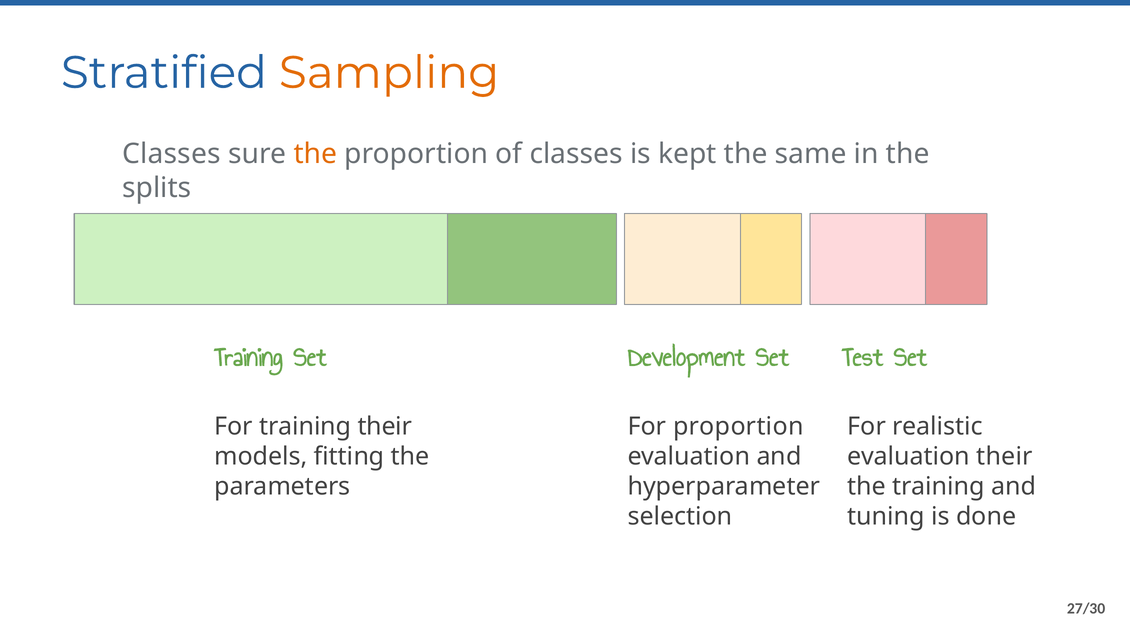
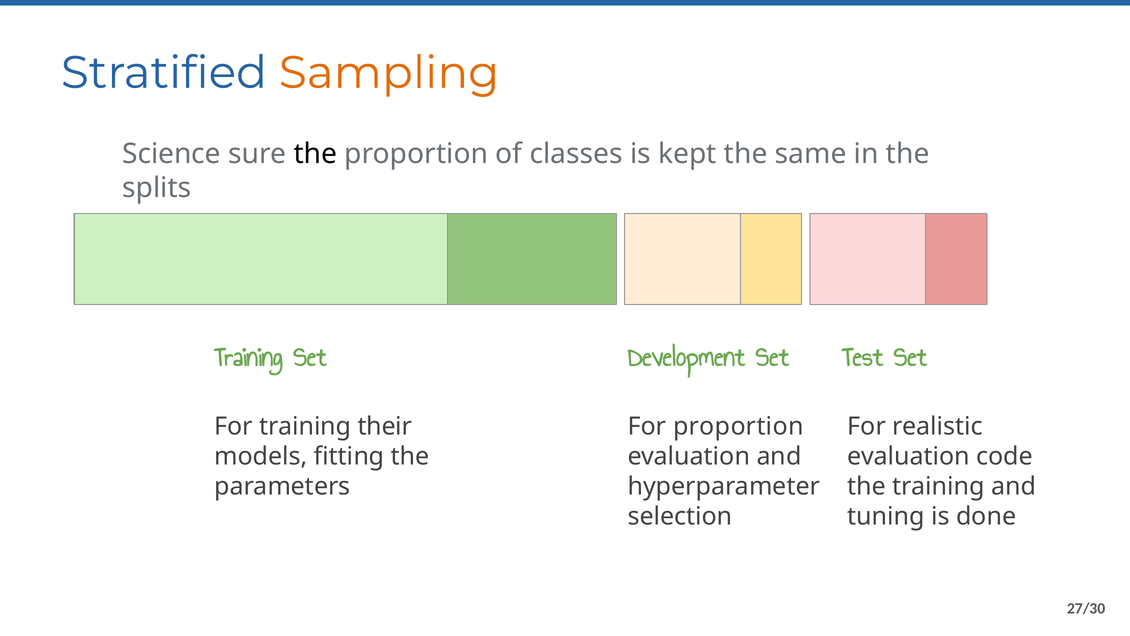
Classes: Classes -> Science (172, 154)
the colour: orange -> black (315, 154)
evaluation their: their -> code (1005, 456)
